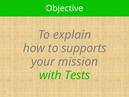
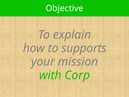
Tests: Tests -> Corp (77, 75)
